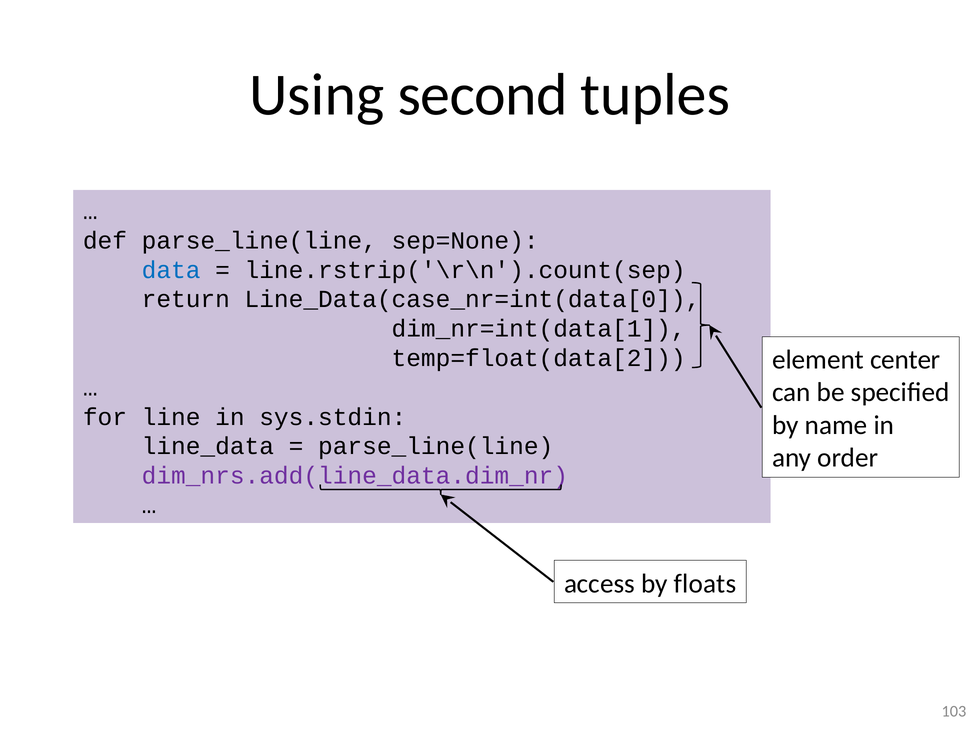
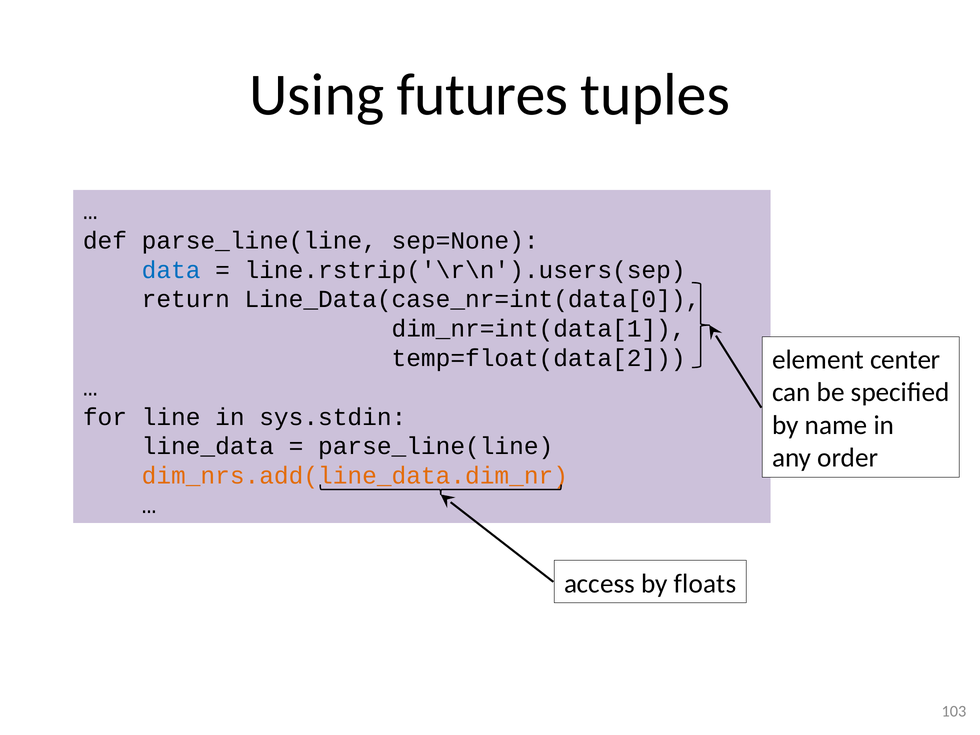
second: second -> futures (483, 95)
line.rstrip('\r\n').count(sep: line.rstrip('\r\n').count(sep -> line.rstrip('\r\n').users(sep (465, 270)
dim_nrs.add(line_data.dim_nr colour: purple -> orange (355, 476)
